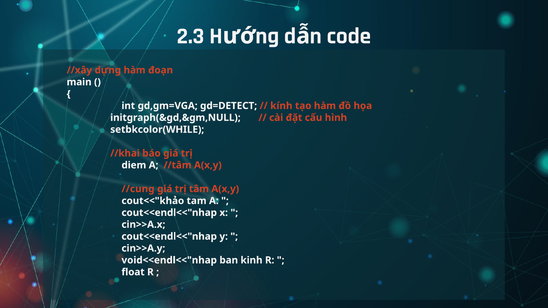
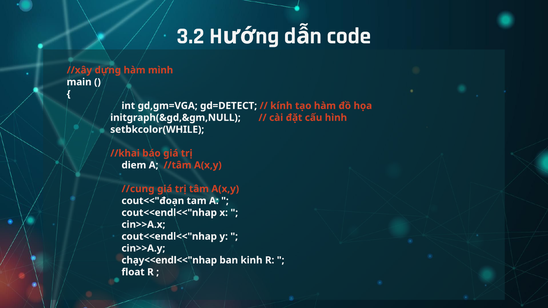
2.3: 2.3 -> 3.2 (191, 36)
đoạn: đoạn -> mình (161, 70)
cout<<"khảo: cout<<"khảo -> cout<<"đoạn (153, 201)
void<<endl<<"nhap: void<<endl<<"nhap -> chạy<<endl<<"nhap (169, 260)
